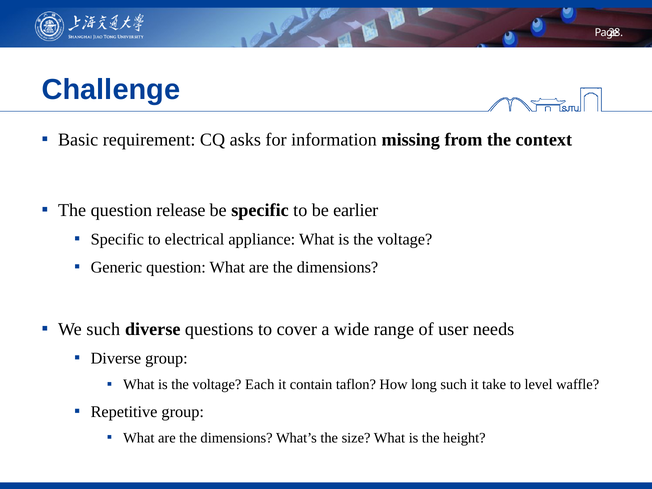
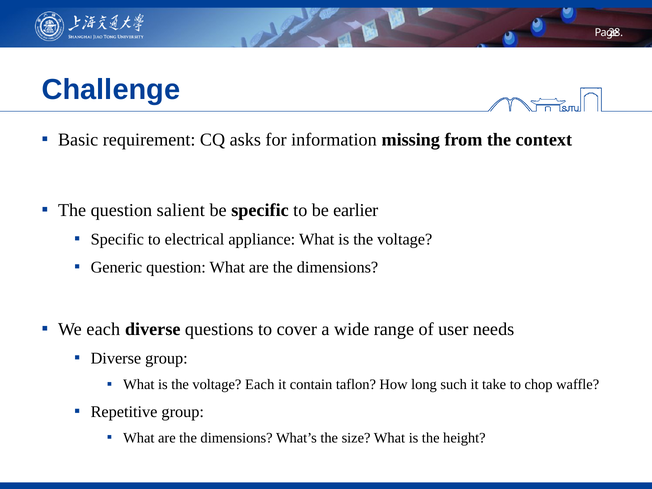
release: release -> salient (181, 210)
We such: such -> each (103, 329)
level: level -> chop (539, 385)
